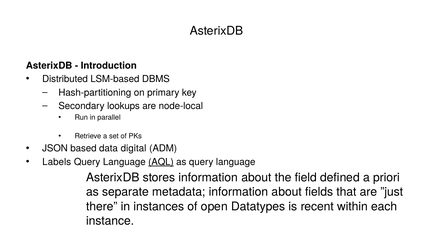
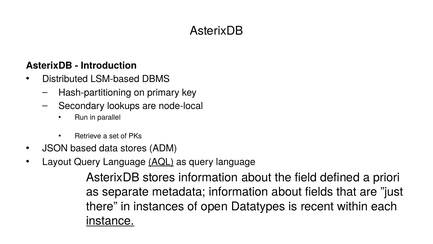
data digital: digital -> stores (134, 148)
Labels: Labels -> Layout (57, 162)
instance underline: none -> present (110, 221)
